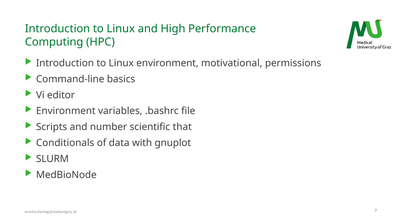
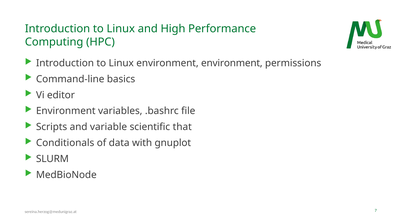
environment motivational: motivational -> environment (232, 63)
number: number -> variable (109, 127)
